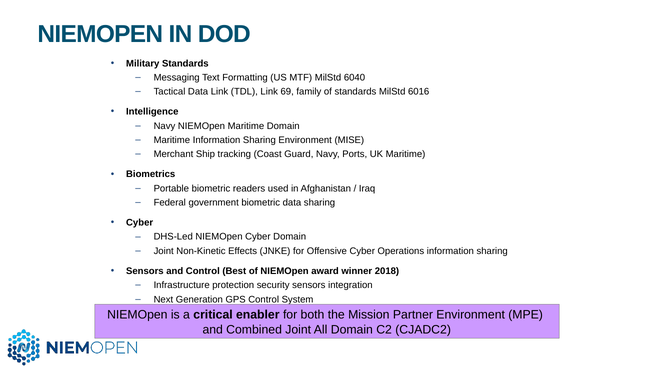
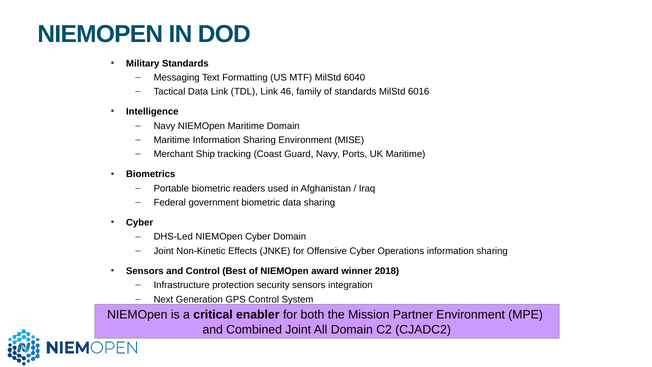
69: 69 -> 46 (287, 92)
